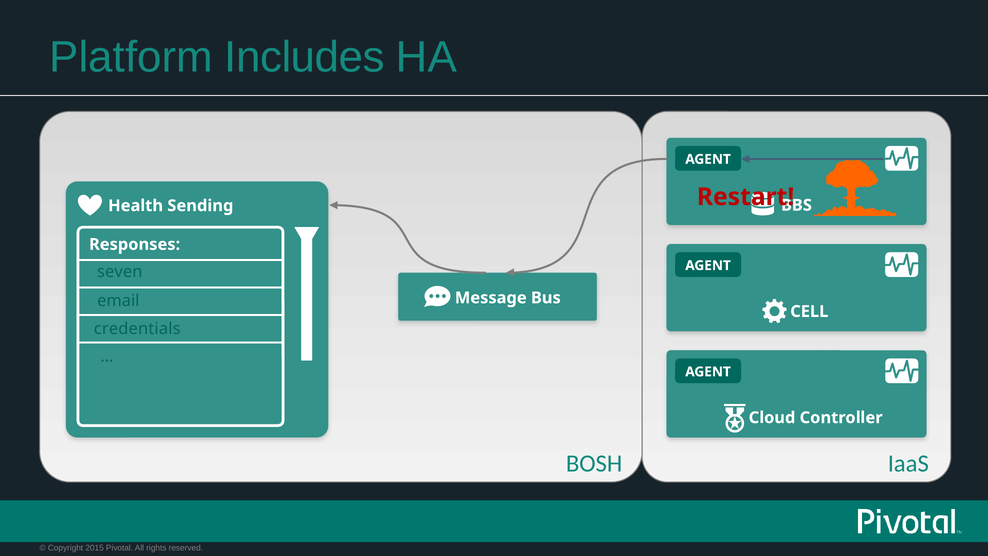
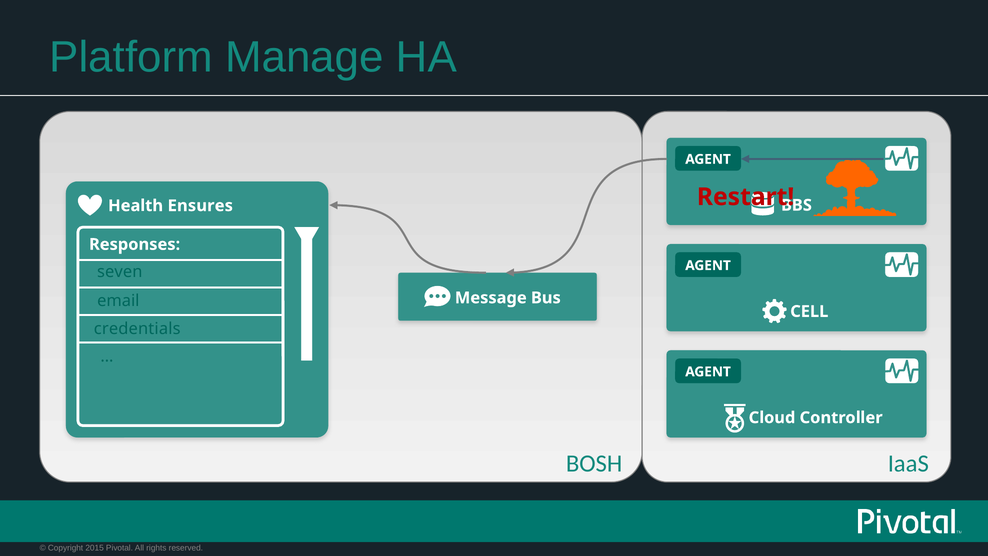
Includes: Includes -> Manage (304, 57)
Sending: Sending -> Ensures (200, 206)
